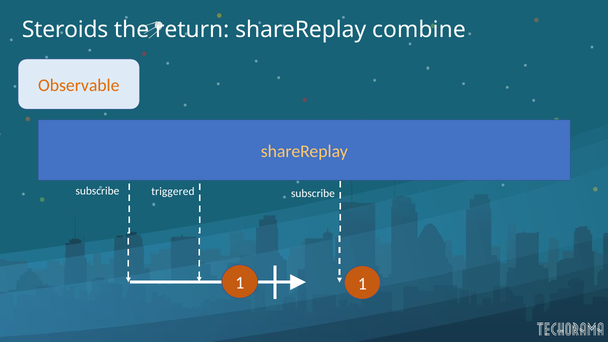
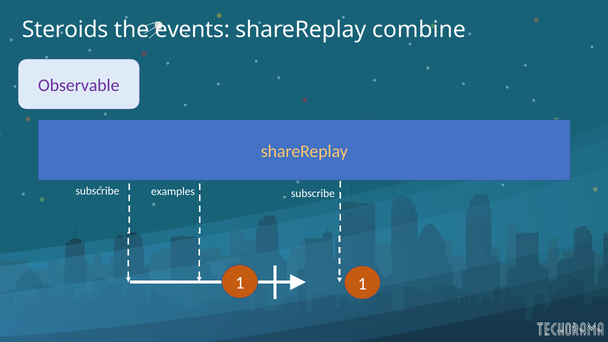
return: return -> events (192, 30)
Observable colour: orange -> purple (79, 85)
triggered: triggered -> examples (173, 191)
